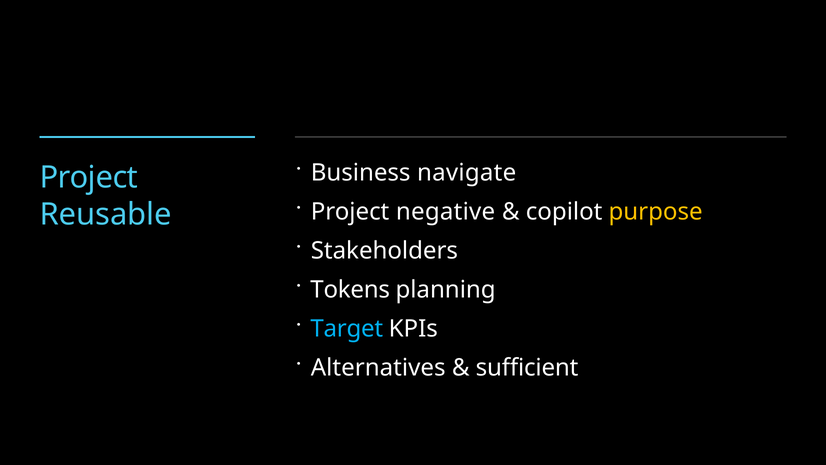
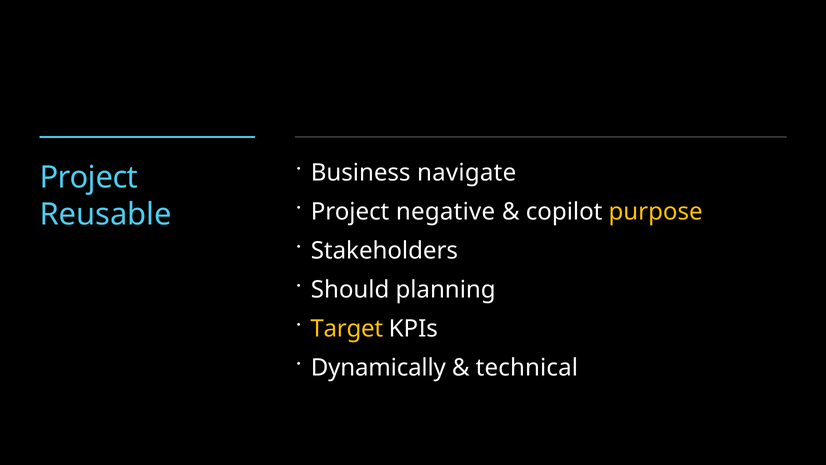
Tokens: Tokens -> Should (350, 289)
Target colour: light blue -> yellow (347, 328)
Alternatives: Alternatives -> Dynamically (378, 367)
sufficient: sufficient -> technical (527, 367)
